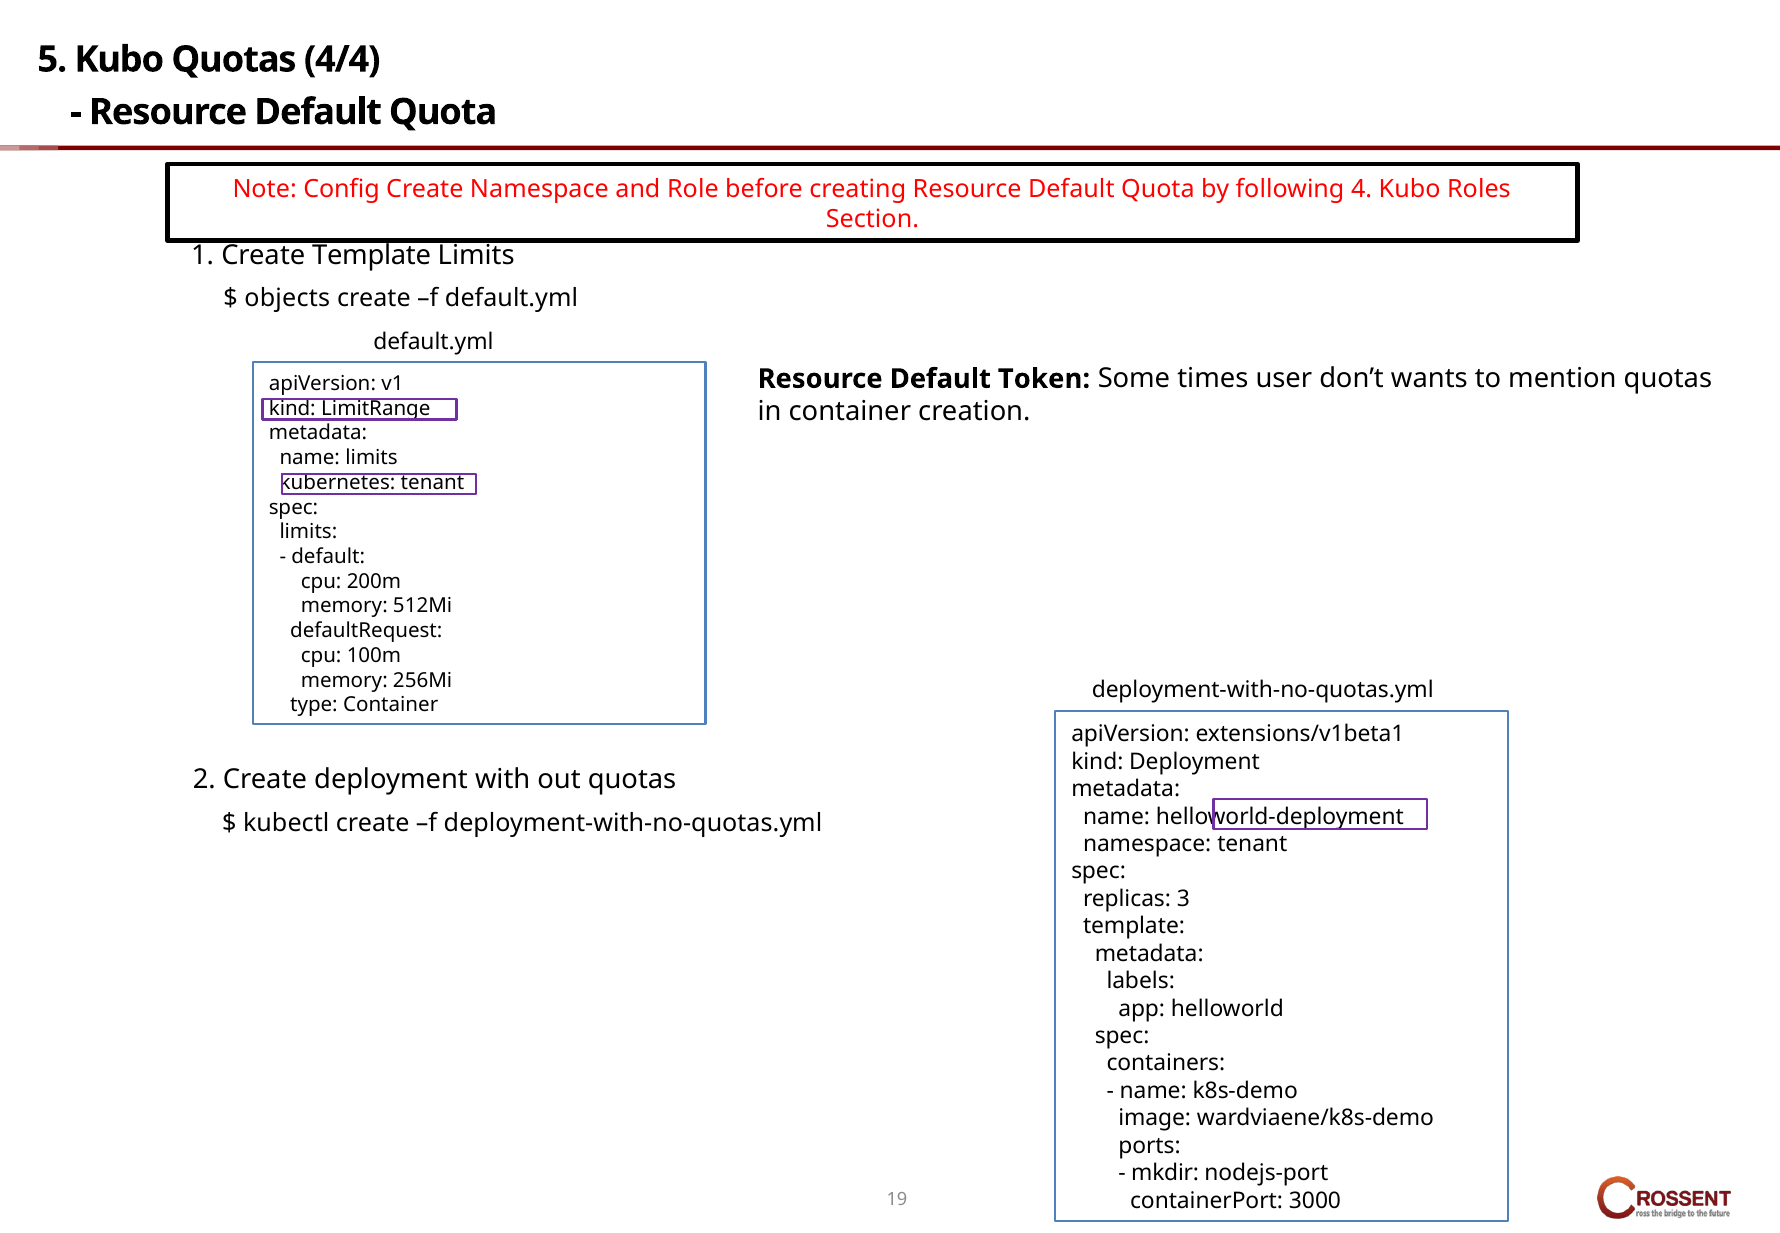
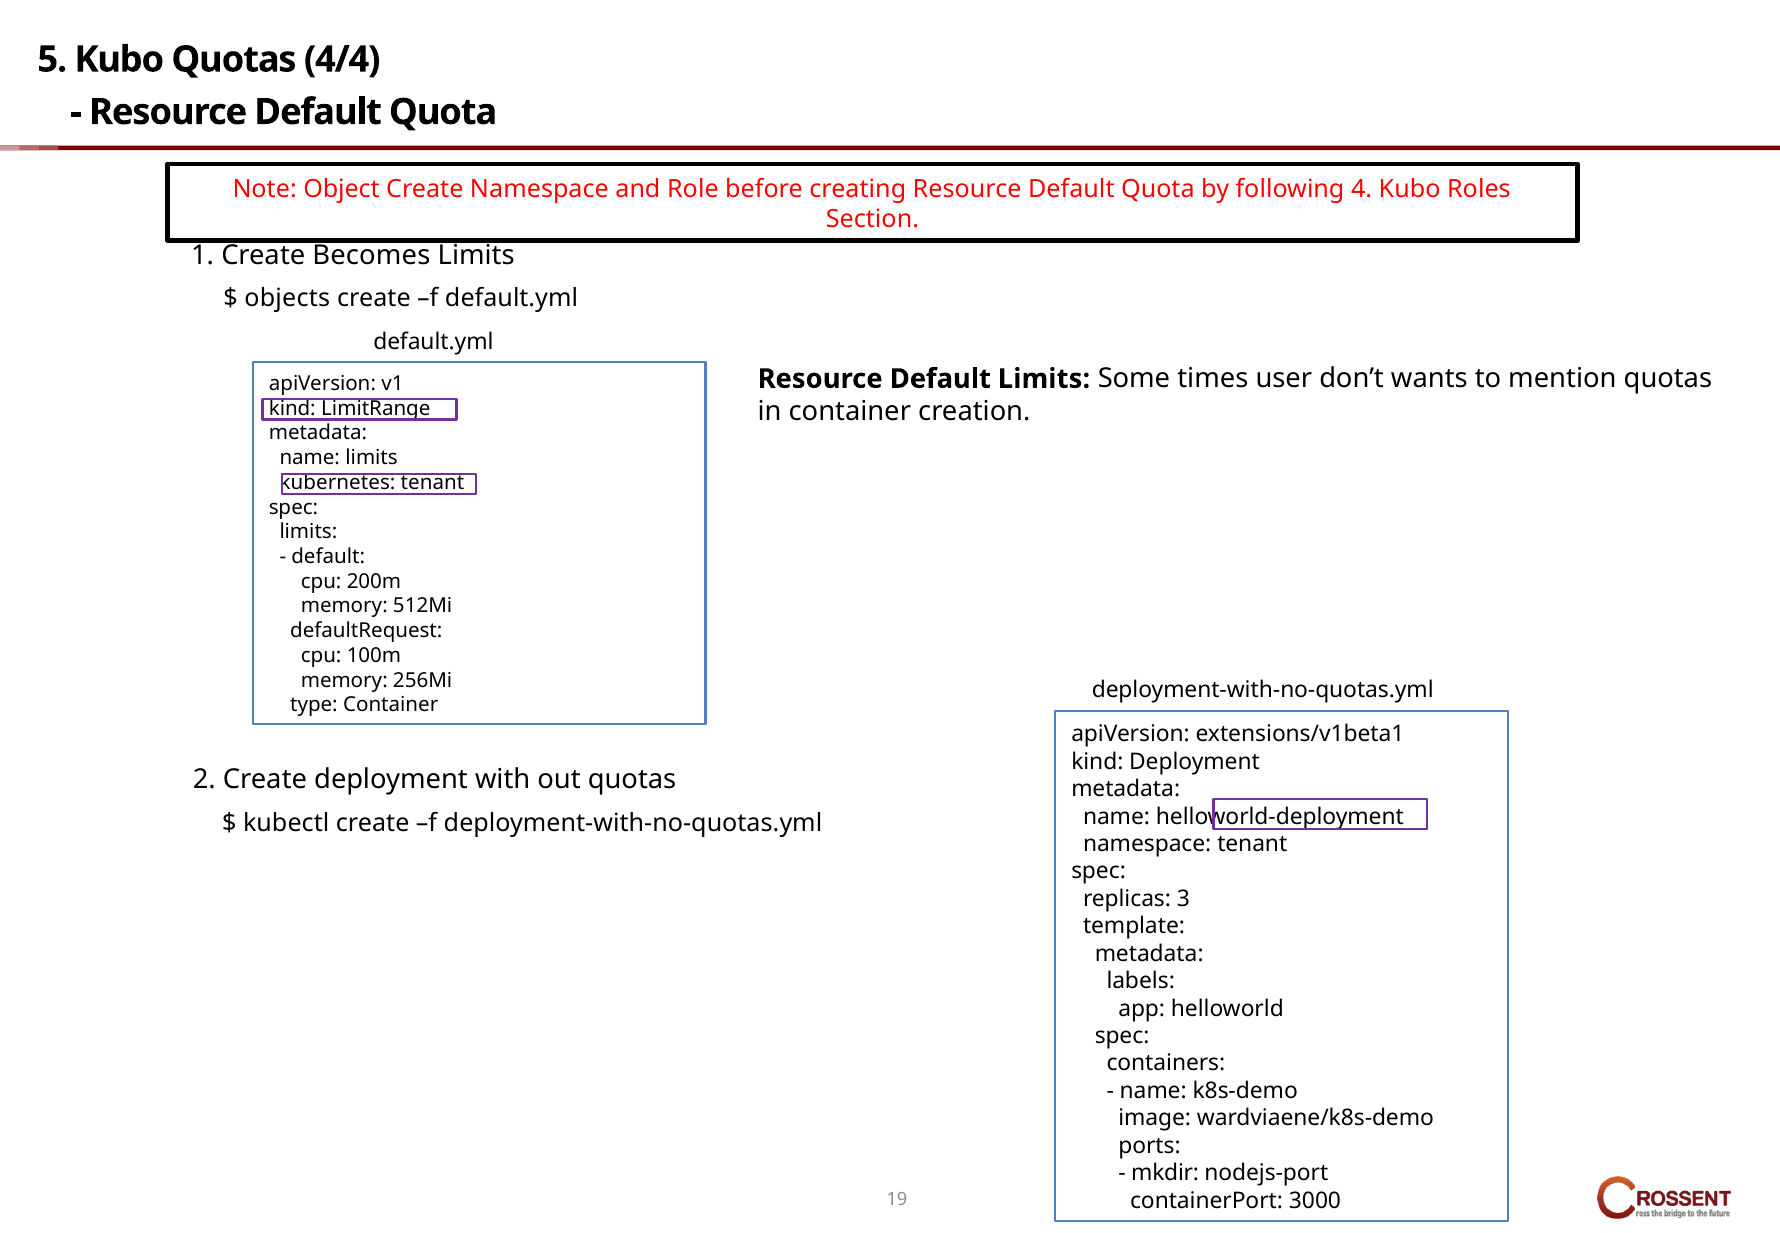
Config: Config -> Object (342, 189)
Create Template: Template -> Becomes (371, 256)
Default Token: Token -> Limits (1044, 379)
